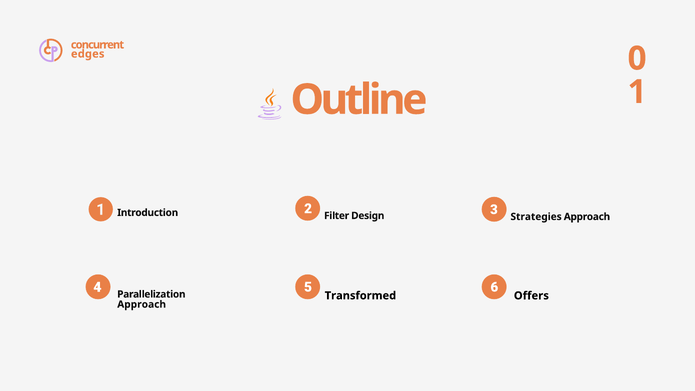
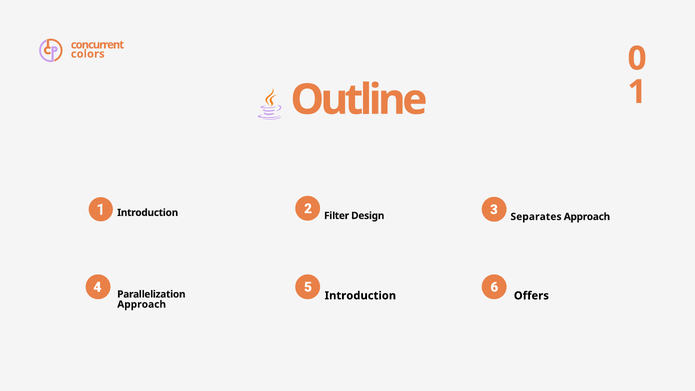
edges: edges -> colors (88, 54)
Strategies: Strategies -> Separates (536, 217)
Transformed: Transformed -> Introduction (360, 296)
